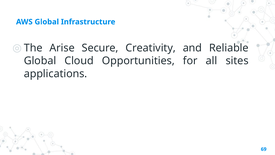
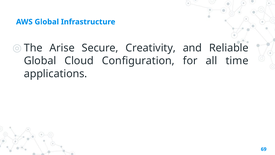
Opportunities: Opportunities -> Configuration (138, 61)
sites: sites -> time (237, 61)
